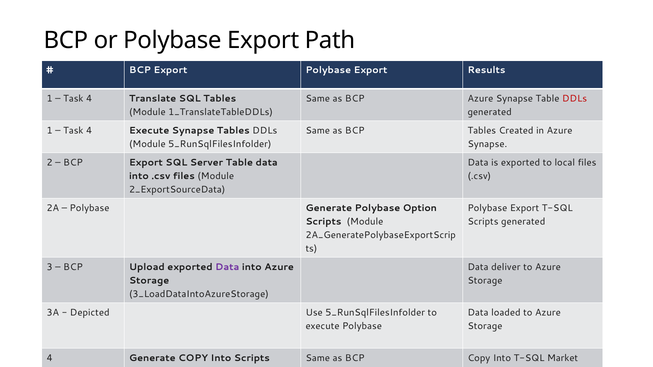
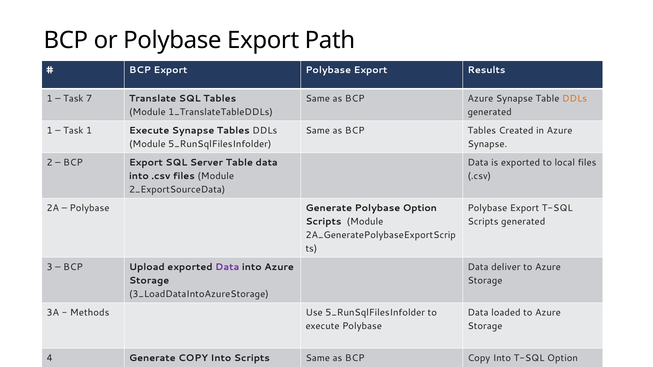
4: 4 -> 7 (89, 99)
DDLs colour: red -> orange (575, 99)
4: 4 -> 1 (89, 131)
Depicted: Depicted -> Methods (90, 313)
T-SQL Market: Market -> Option (563, 358)
